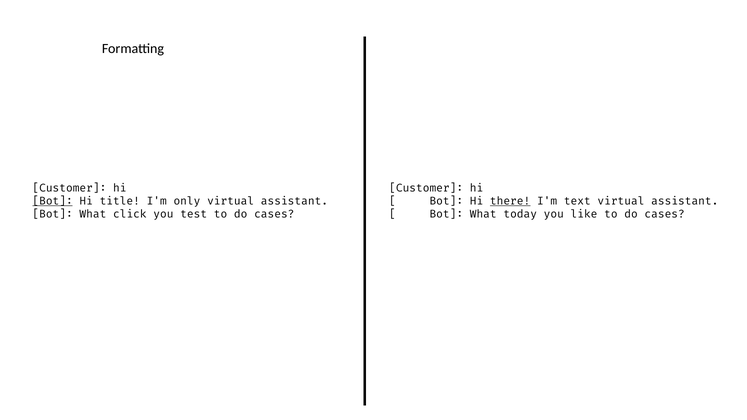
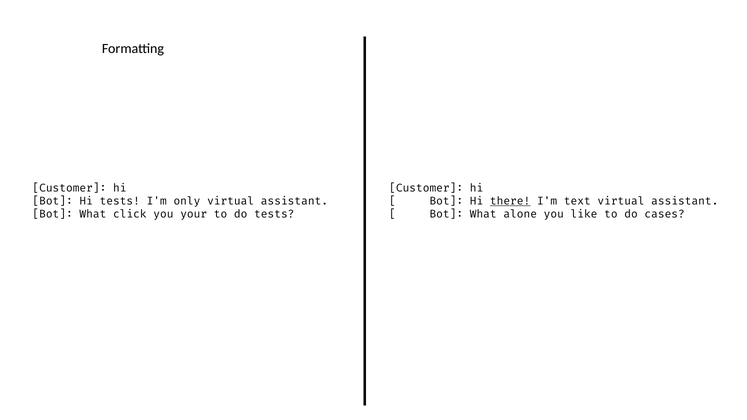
Bot underline: present -> none (53, 201)
Hi title: title -> tests (120, 201)
test: test -> your (194, 214)
cases: cases -> tests (274, 214)
today: today -> alone (520, 214)
